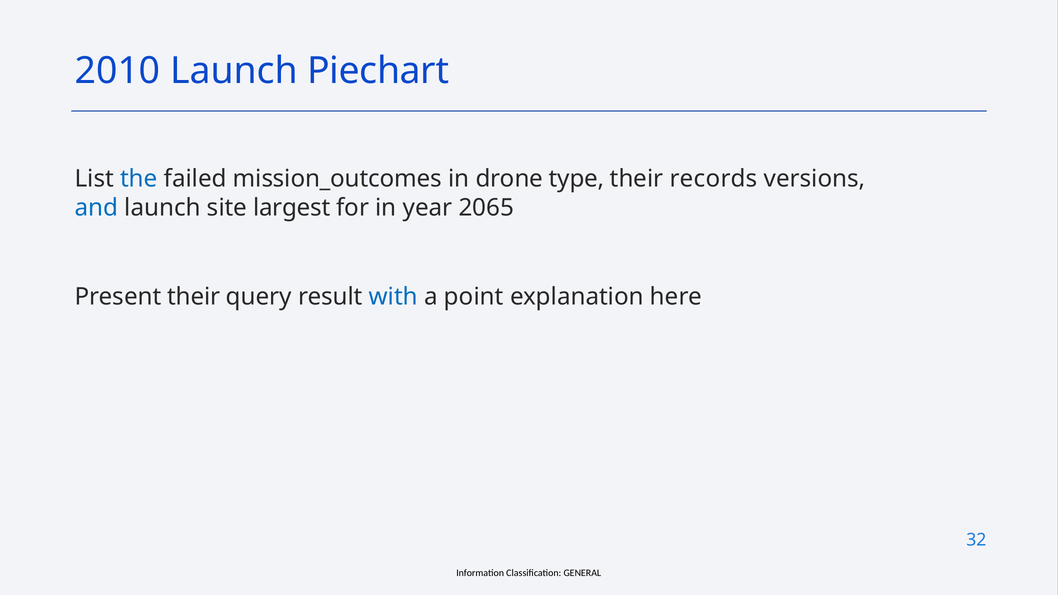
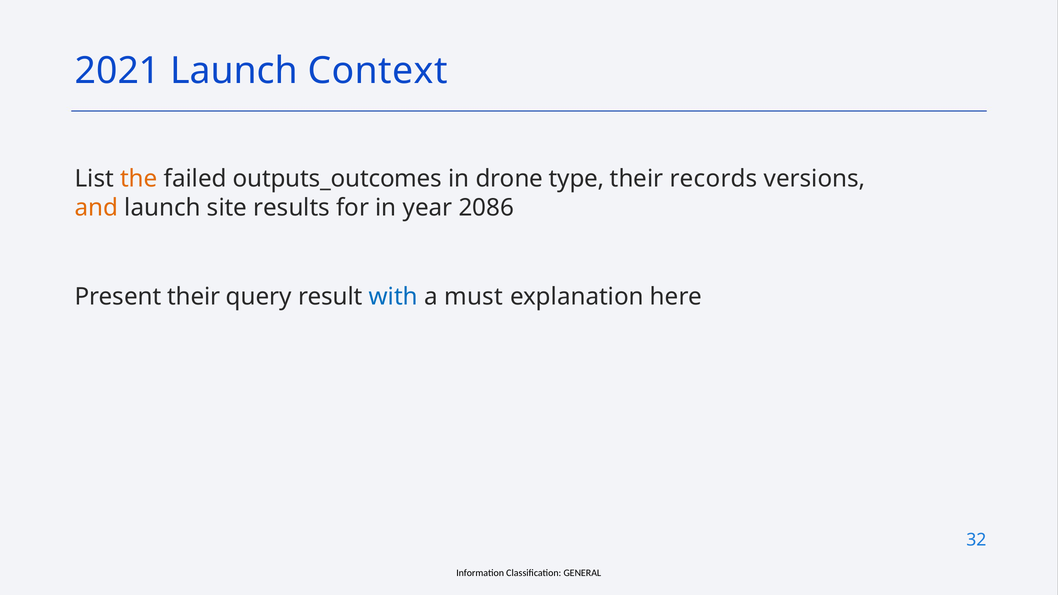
2010: 2010 -> 2021 (118, 71)
Piechart: Piechart -> Context (378, 71)
the colour: blue -> orange (139, 179)
mission_outcomes: mission_outcomes -> outputs_outcomes (337, 179)
and colour: blue -> orange (96, 208)
largest: largest -> results (292, 208)
2065: 2065 -> 2086 (486, 208)
point: point -> must (474, 297)
